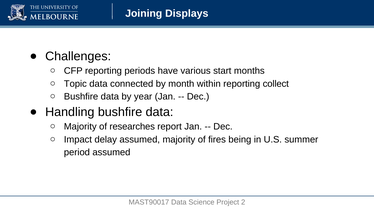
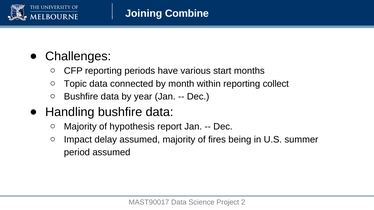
Displays: Displays -> Combine (187, 14)
researches: researches -> hypothesis (132, 127)
